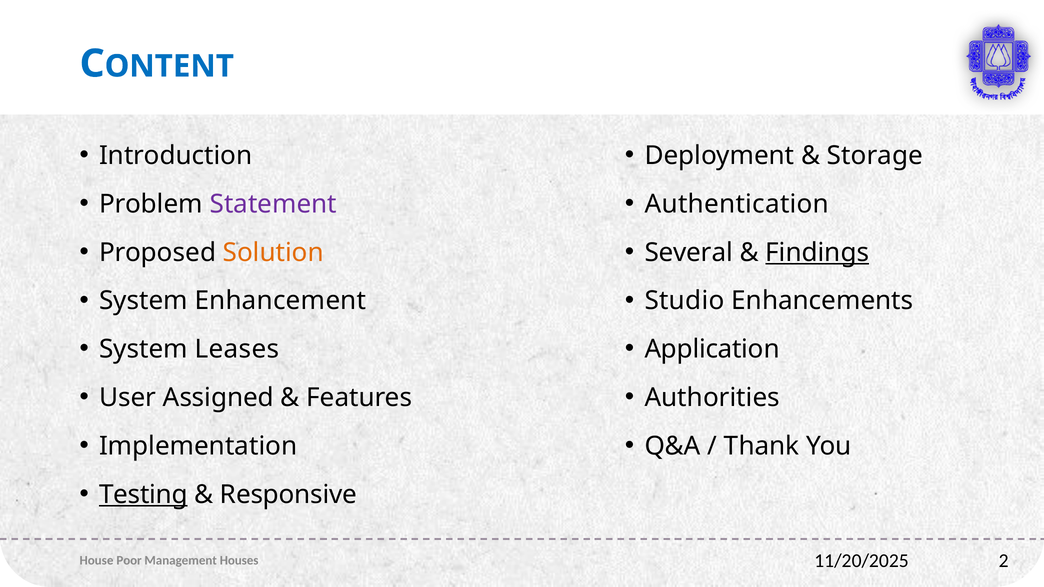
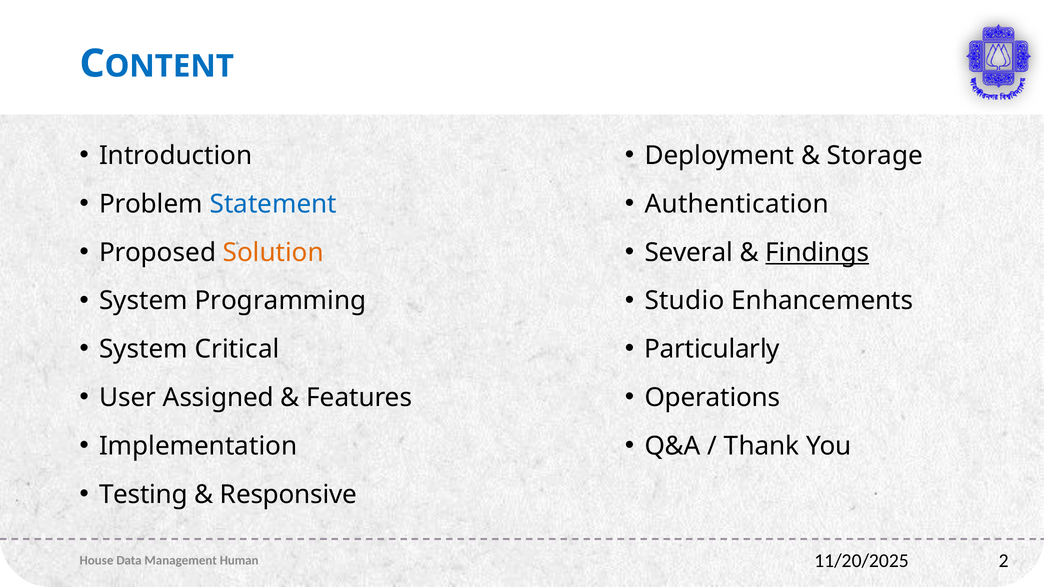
Statement colour: purple -> blue (273, 204)
Enhancement: Enhancement -> Programming (280, 301)
Leases: Leases -> Critical (237, 349)
Application: Application -> Particularly (712, 349)
Authorities: Authorities -> Operations (712, 398)
Testing underline: present -> none (143, 495)
Poor: Poor -> Data (129, 561)
Houses: Houses -> Human (239, 561)
